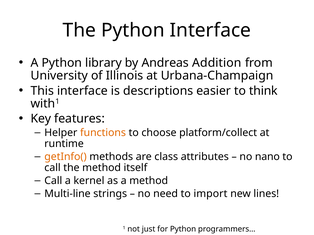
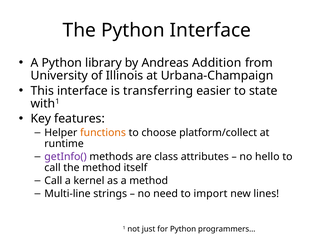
descriptions: descriptions -> transferring (158, 91)
think: think -> state (263, 91)
getInfo( colour: orange -> purple (66, 157)
nano: nano -> hello (267, 157)
